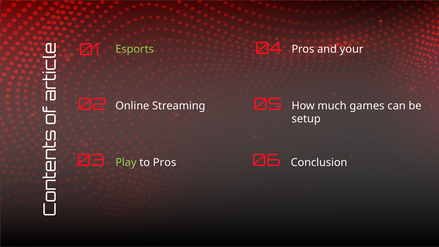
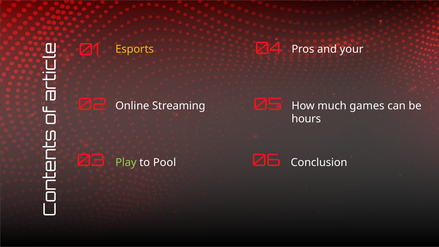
Esports colour: light green -> yellow (135, 49)
setup: setup -> hours (306, 119)
to Pros: Pros -> Pool (165, 162)
